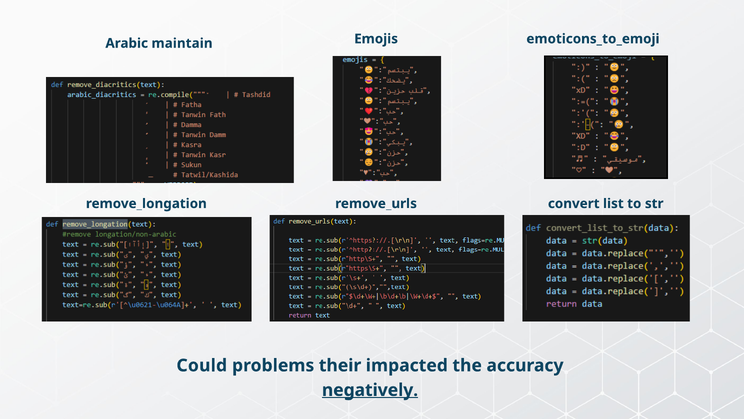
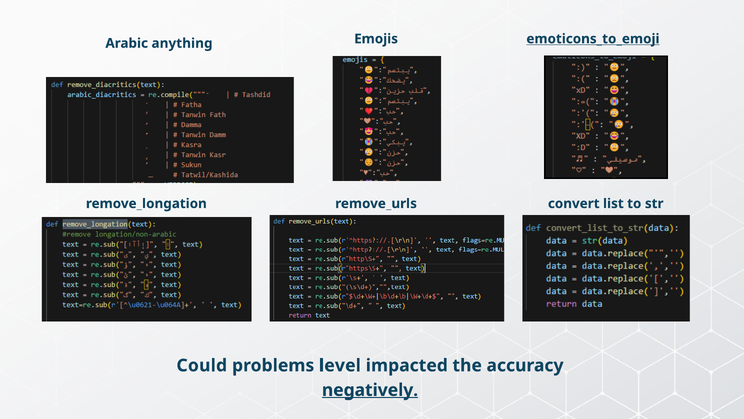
emoticons_to_emoji underline: none -> present (593, 39)
maintain: maintain -> anything (182, 43)
their: their -> level (340, 365)
